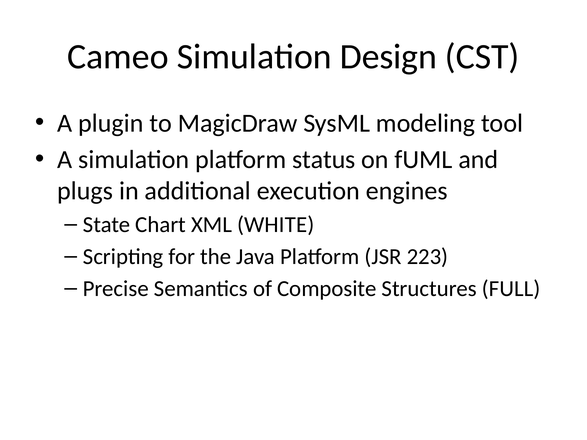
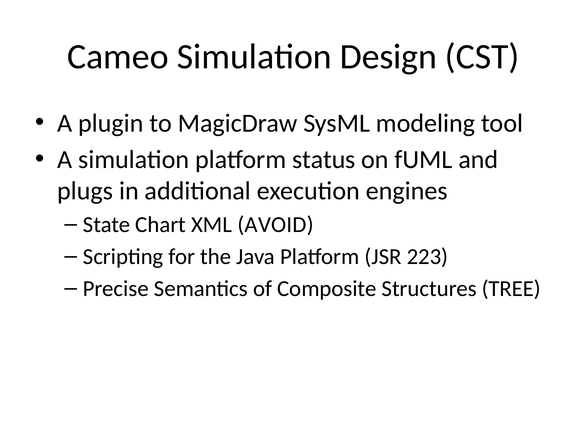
WHITE: WHITE -> AVOID (276, 225)
FULL: FULL -> TREE (511, 289)
